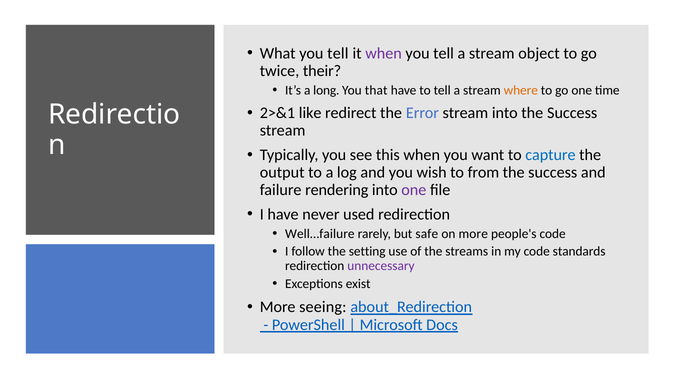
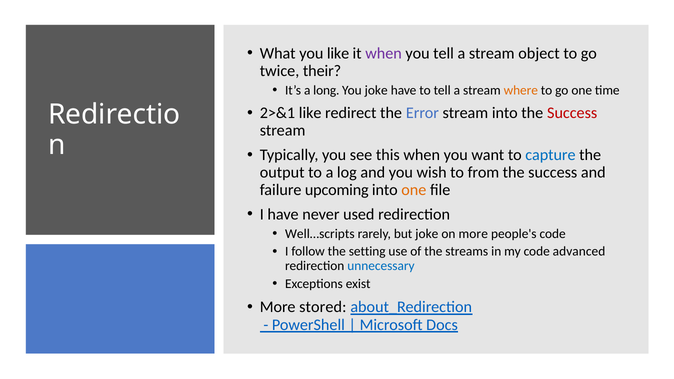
What you tell: tell -> like (338, 53)
You that: that -> joke (376, 90)
Success colour: black -> red (572, 113)
rendering: rendering -> upcoming (337, 190)
one colour: purple -> orange (414, 190)
Well…failure: Well…failure -> Well…scripts (320, 234)
but safe: safe -> joke (427, 234)
standards: standards -> advanced (579, 252)
unnecessary colour: purple -> blue (381, 266)
seeing: seeing -> stored (323, 307)
